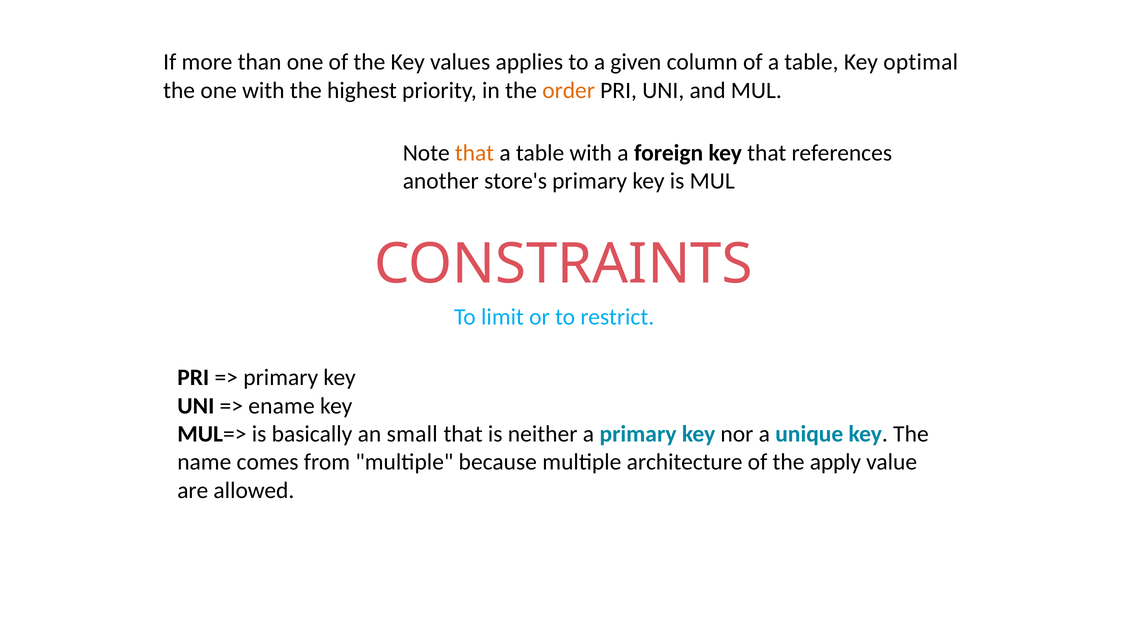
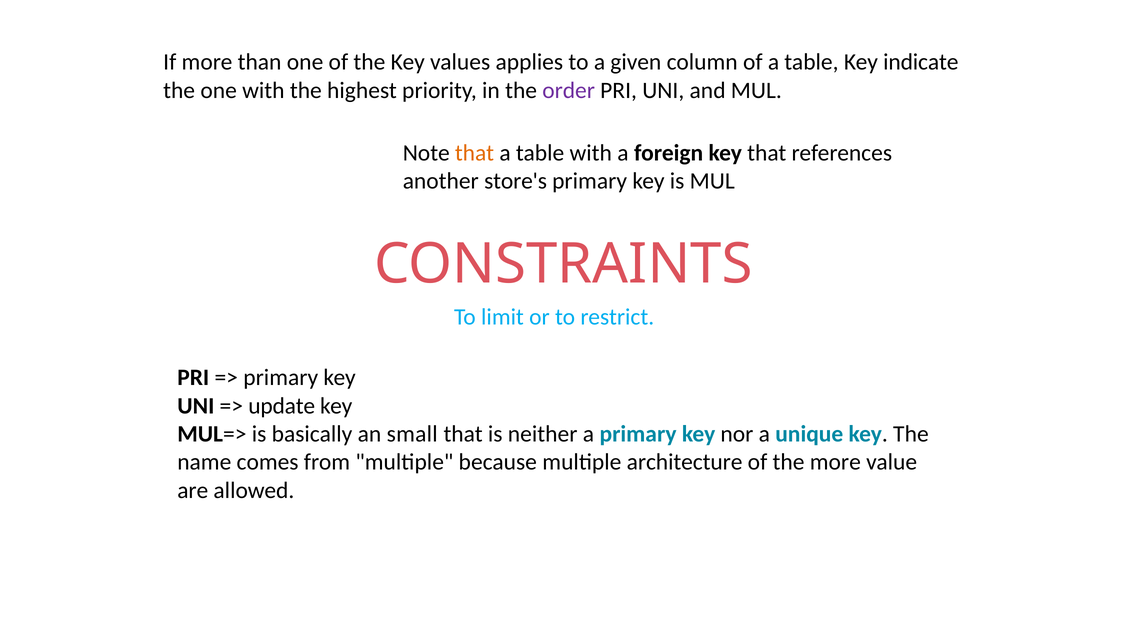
optimal: optimal -> indicate (921, 62)
order colour: orange -> purple (569, 90)
ename: ename -> update (282, 406)
the apply: apply -> more (835, 462)
